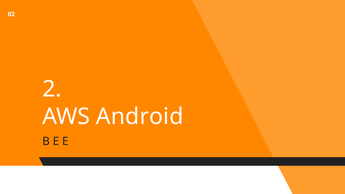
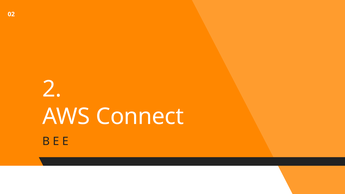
Android: Android -> Connect (140, 117)
